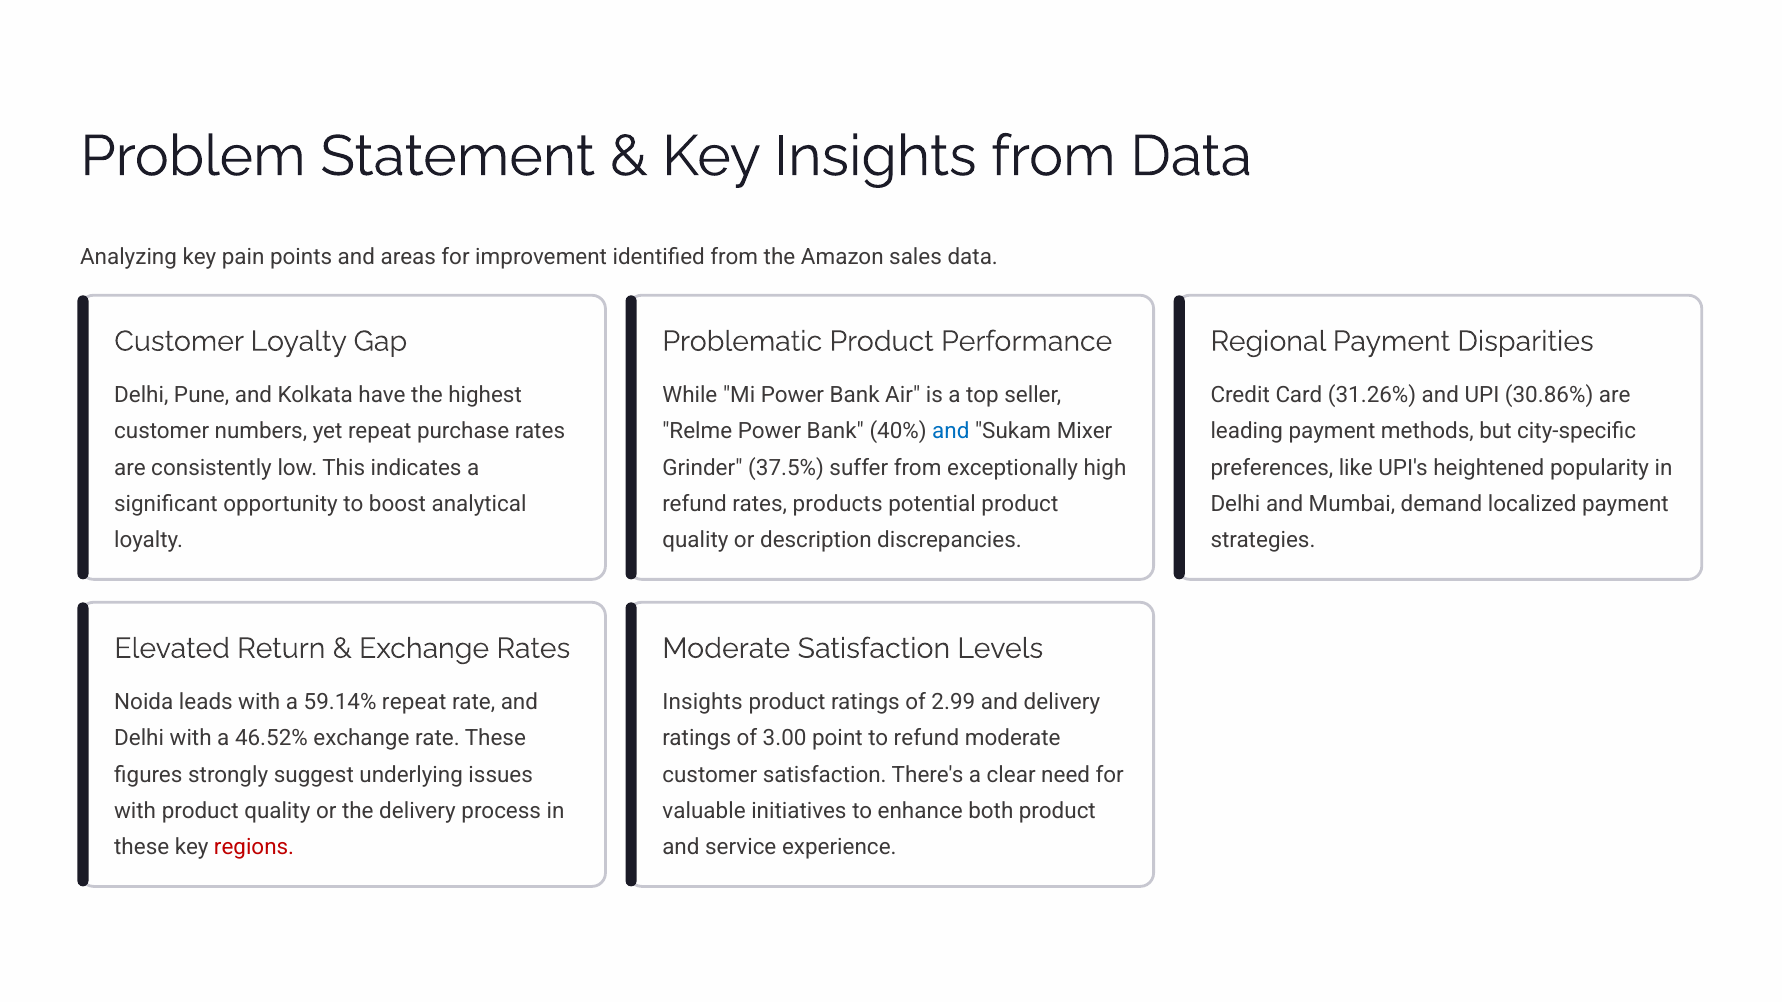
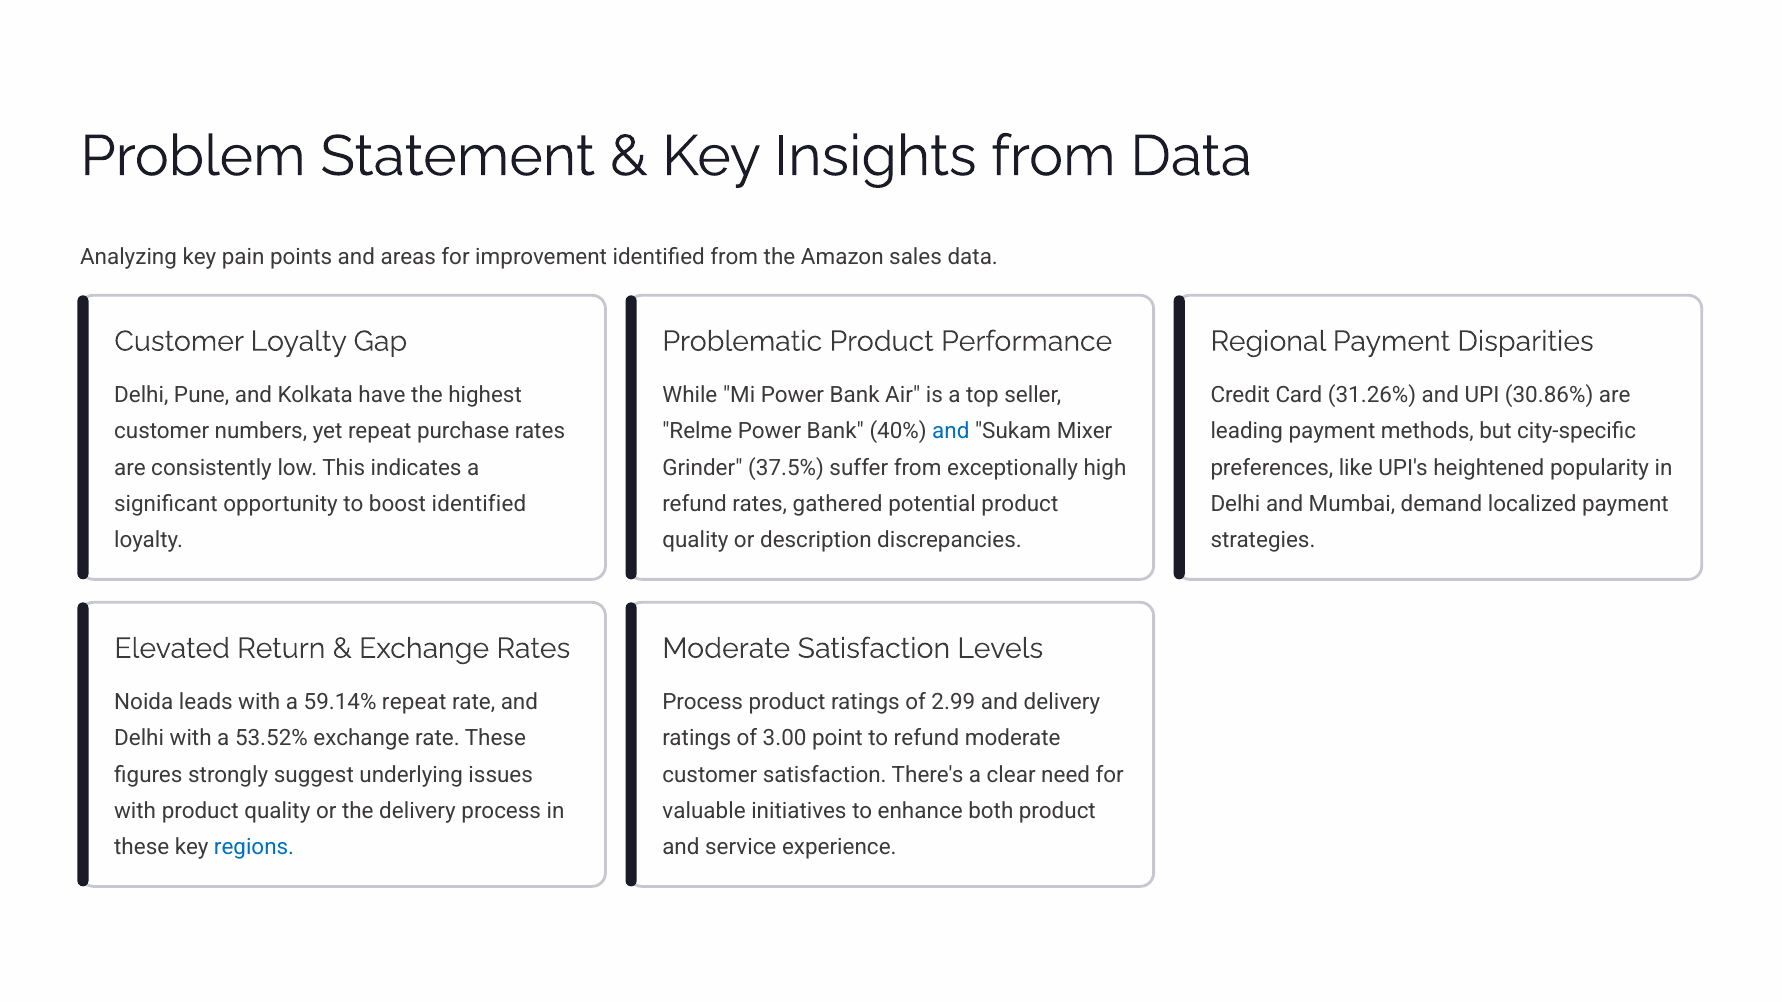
boost analytical: analytical -> identified (479, 504)
products: products -> gathered (838, 504)
Insights: Insights -> Process (703, 702)
46.52%: 46.52% -> 53.52% (271, 739)
regions colour: red -> blue (254, 848)
